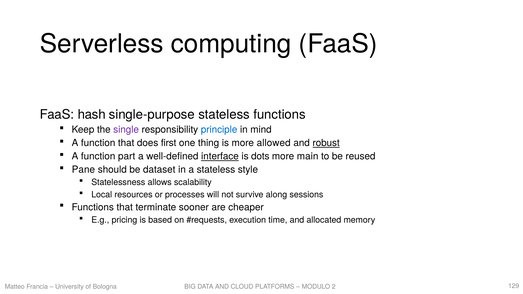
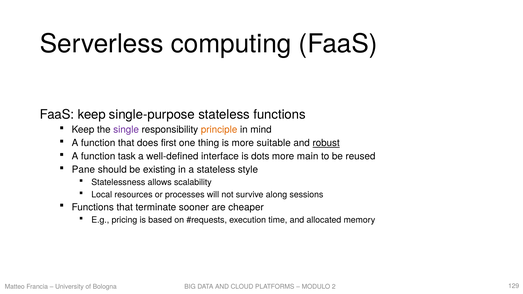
FaaS hash: hash -> keep (92, 115)
principle colour: blue -> orange (219, 130)
allowed: allowed -> suitable (274, 143)
part: part -> task (127, 156)
interface underline: present -> none (220, 156)
dataset: dataset -> existing (159, 170)
